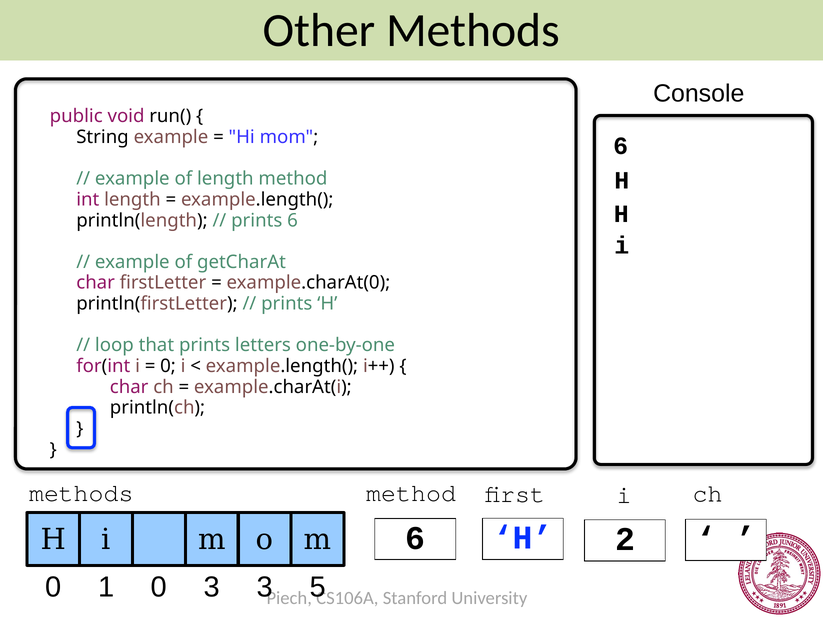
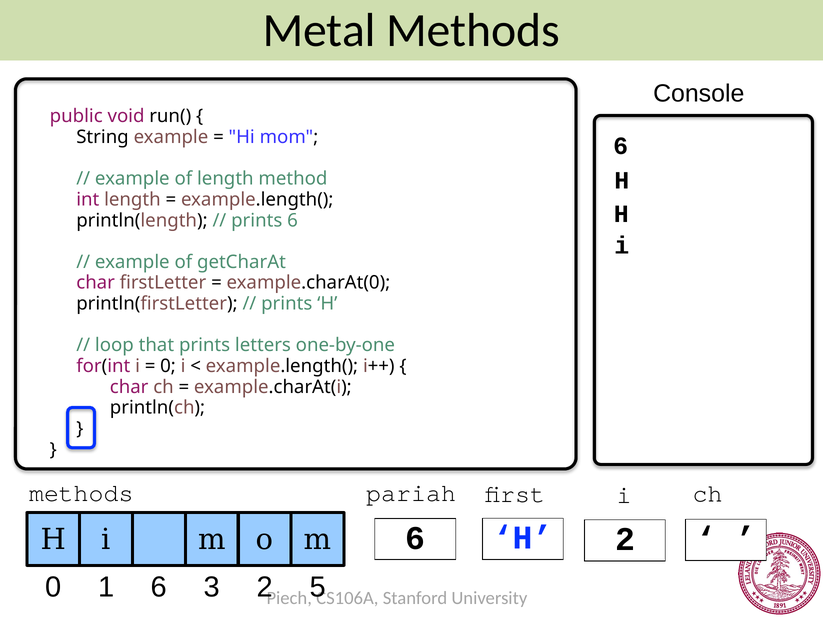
Other: Other -> Metal (319, 30)
method: method -> pariah (411, 493)
1 0: 0 -> 6 (159, 587)
3 3: 3 -> 2 (265, 587)
